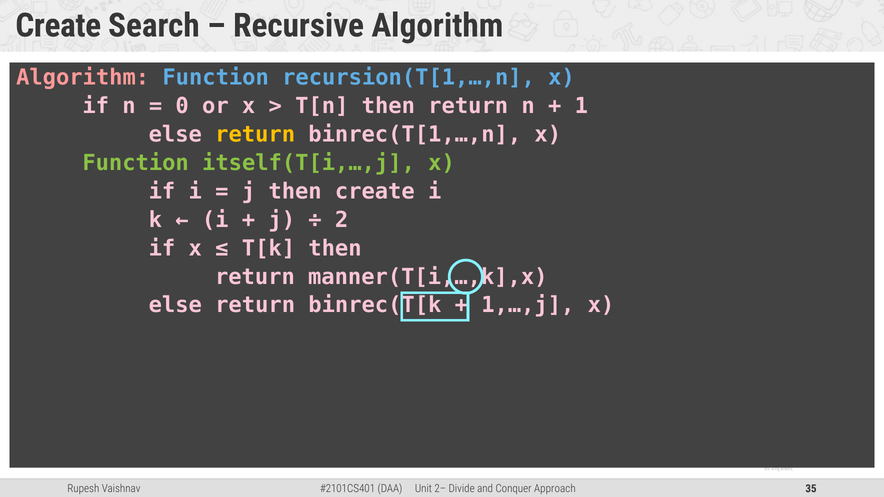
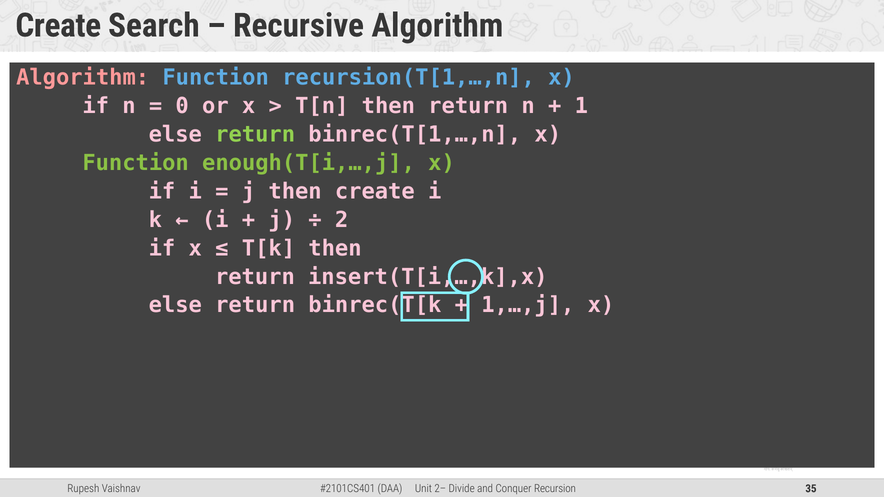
return colour: yellow -> light green (255, 135)
itself(T[i,…,j: itself(T[i,…,j -> enough(T[i,…,j (309, 163)
manner(T[i,…,k],x: manner(T[i,…,k],x -> insert(T[i,…,k],x (428, 277)
Approach: Approach -> Recursion (555, 489)
